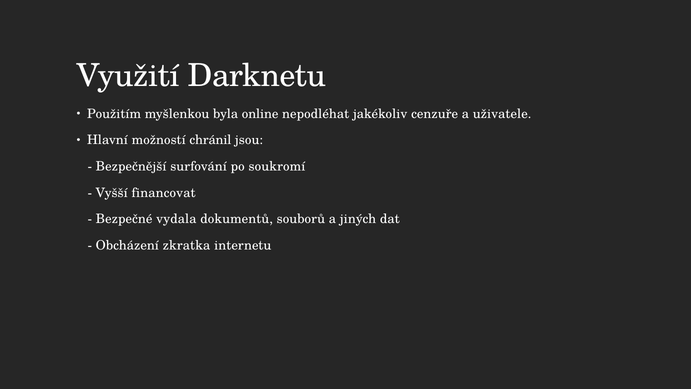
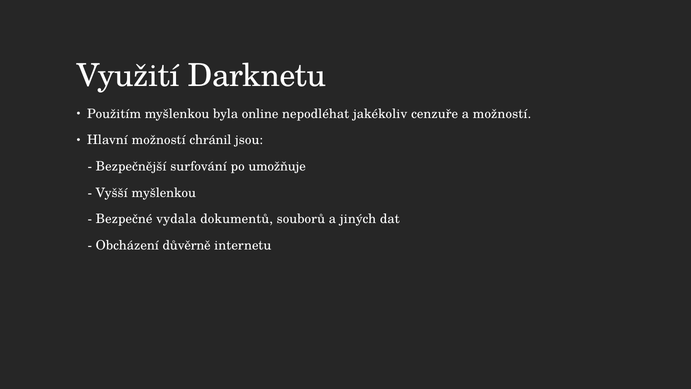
a uživatele: uživatele -> možností (502, 114)
soukromí: soukromí -> umožňuje (277, 166)
Vyšší financovat: financovat -> myšlenkou (164, 193)
zkratka: zkratka -> důvěrně (187, 245)
